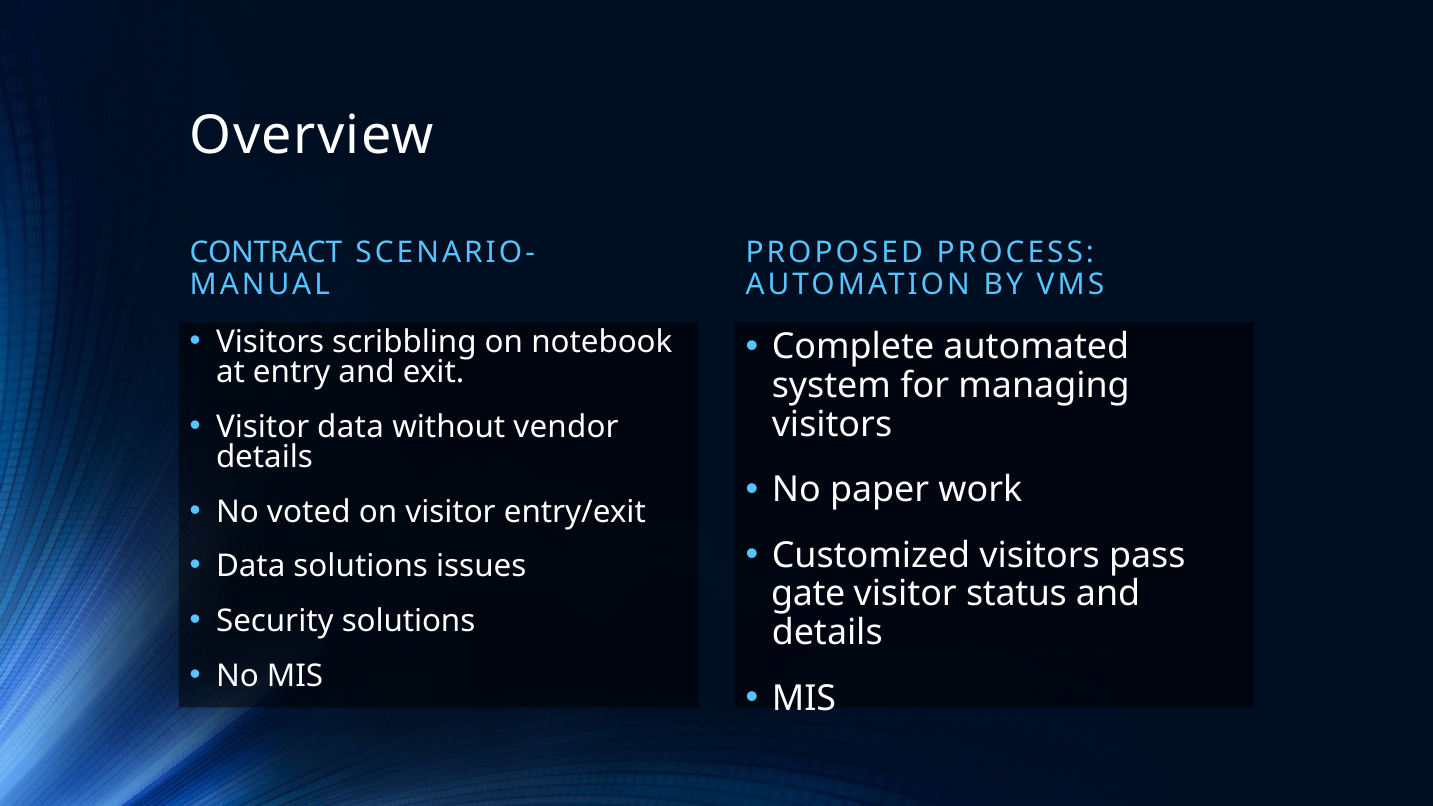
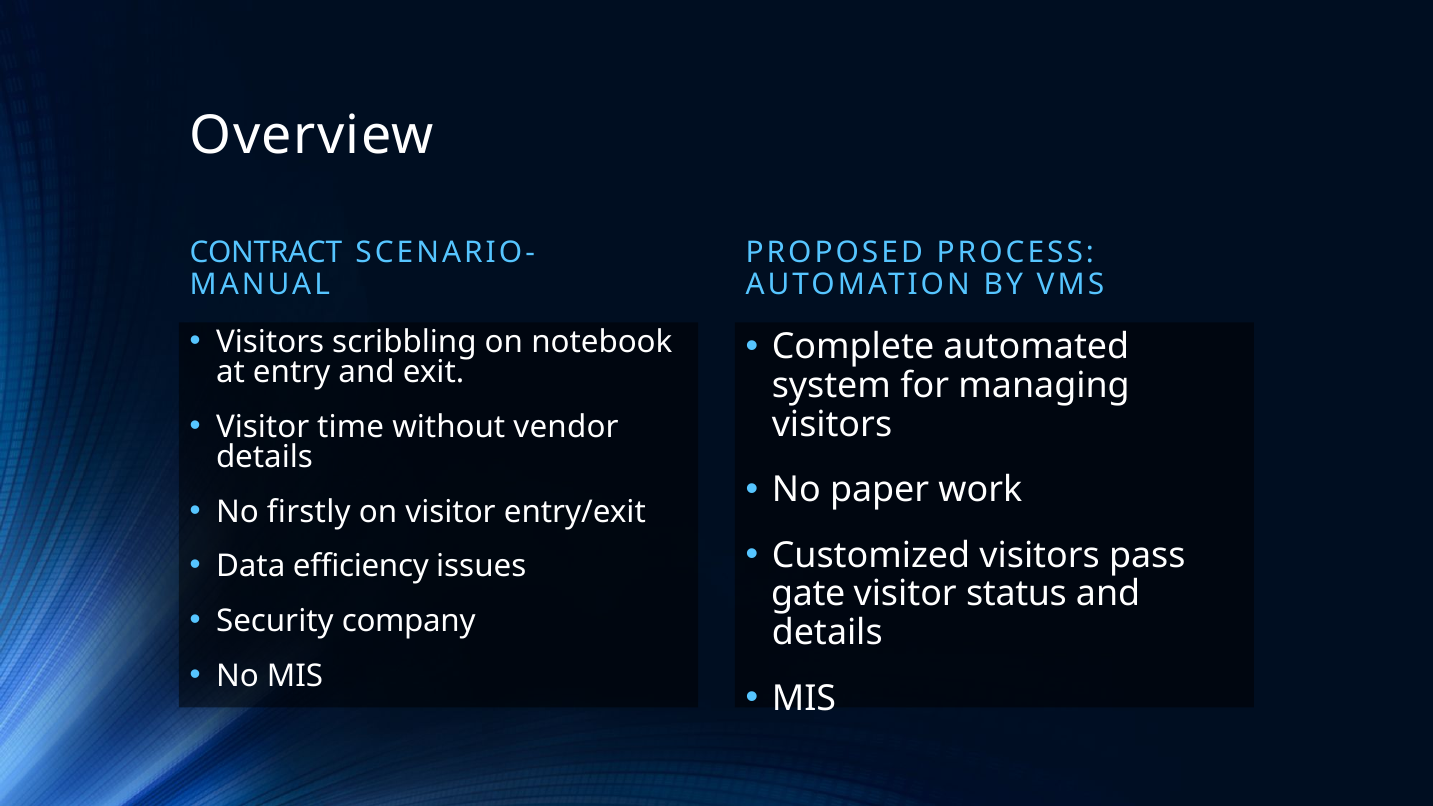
Visitor data: data -> time (351, 427)
voted: voted -> firstly (309, 512)
Data solutions: solutions -> efficiency (361, 567)
Security solutions: solutions -> company (409, 621)
